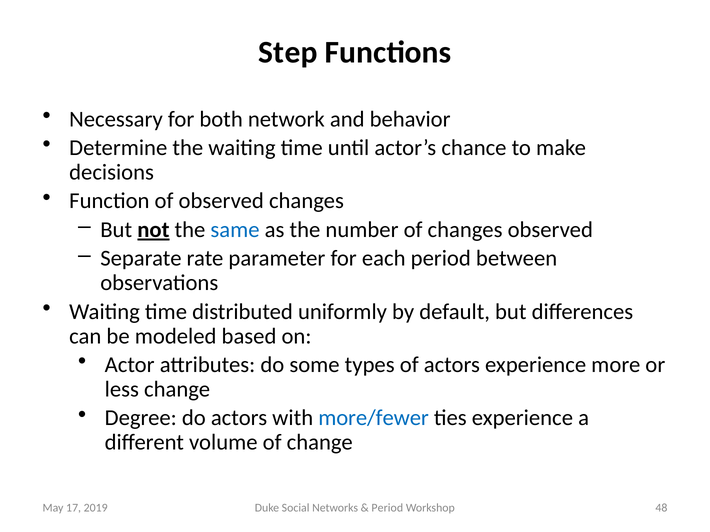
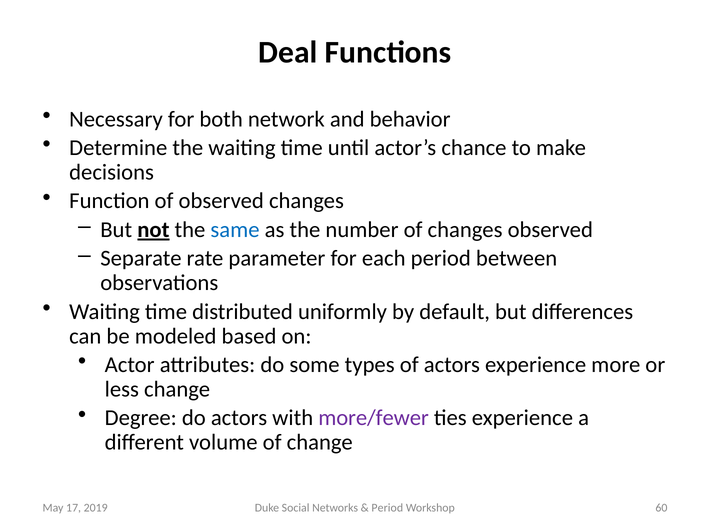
Step: Step -> Deal (288, 53)
more/fewer colour: blue -> purple (374, 418)
48: 48 -> 60 (661, 508)
